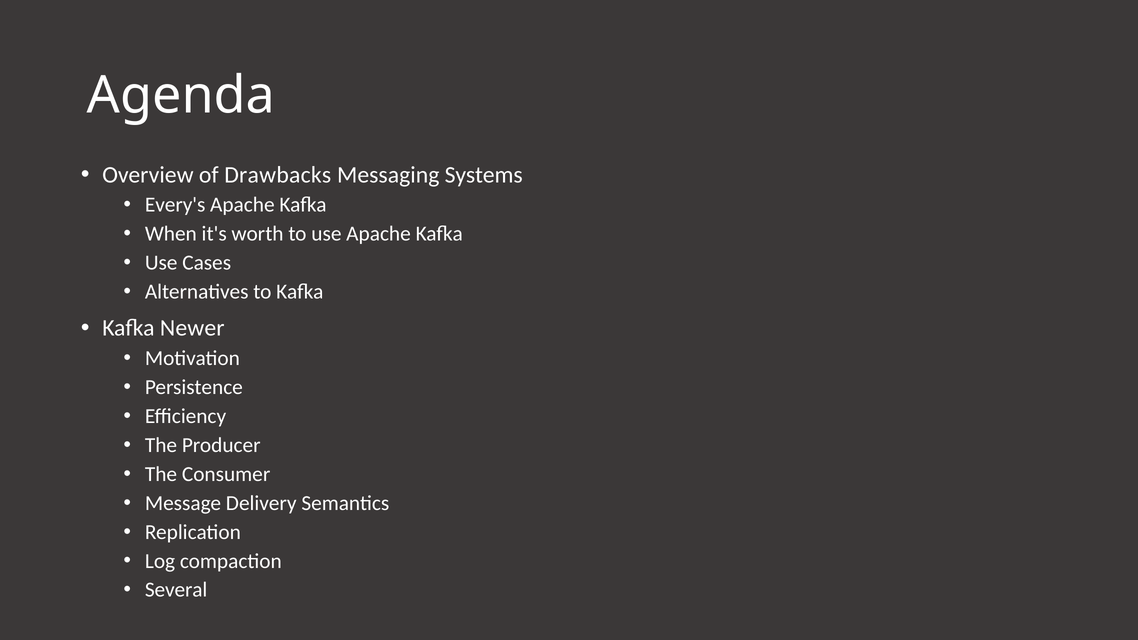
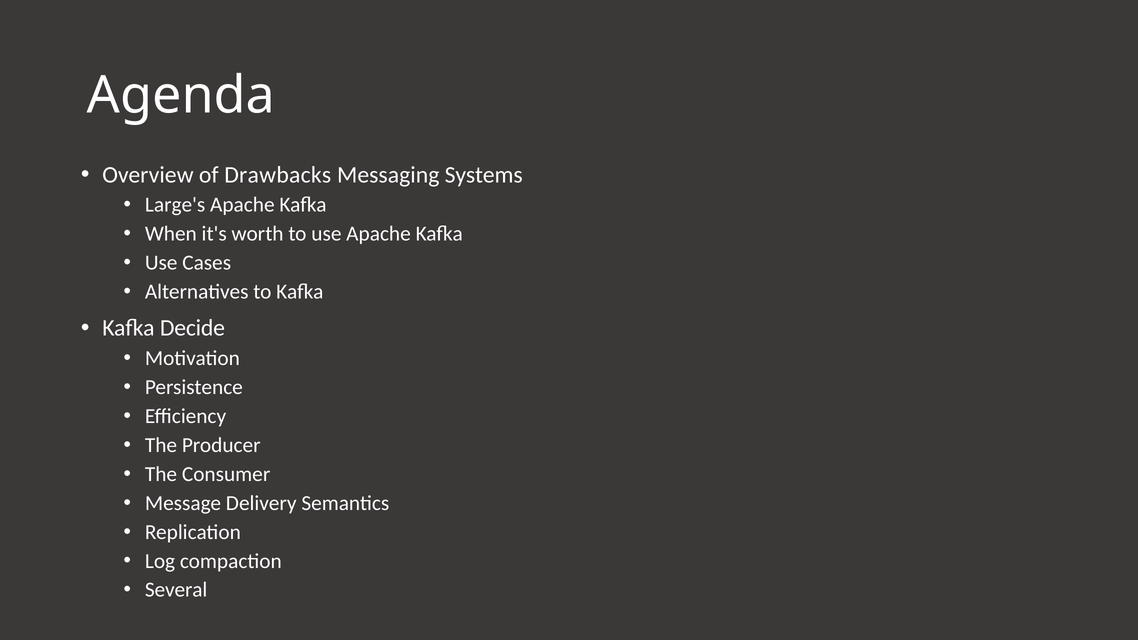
Every's: Every's -> Large's (175, 205)
Newer: Newer -> Decide (192, 328)
